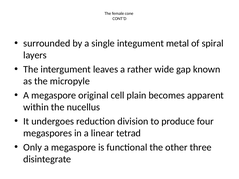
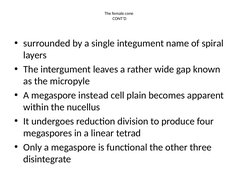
metal: metal -> name (178, 43)
original: original -> instead (93, 95)
